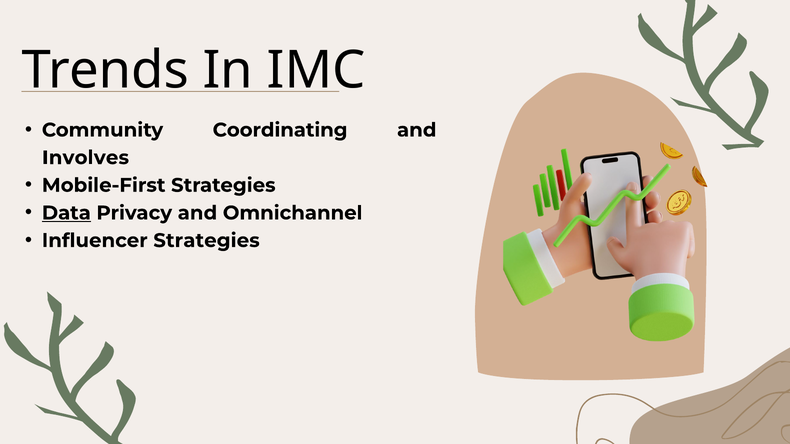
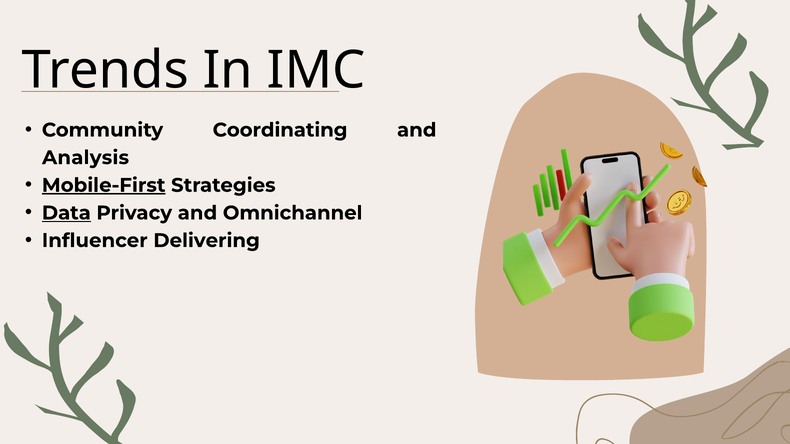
Involves: Involves -> Analysis (86, 158)
Mobile-First underline: none -> present (104, 185)
Influencer Strategies: Strategies -> Delivering (207, 241)
